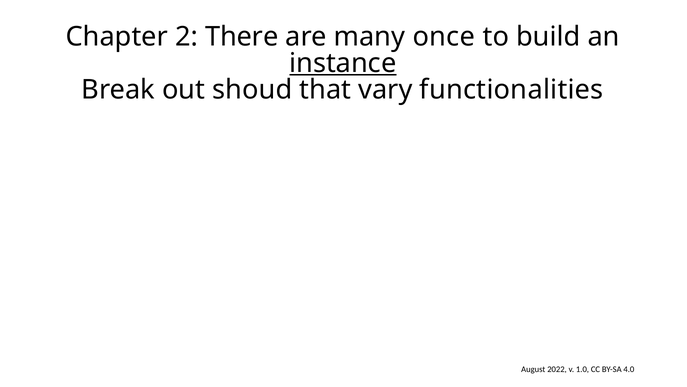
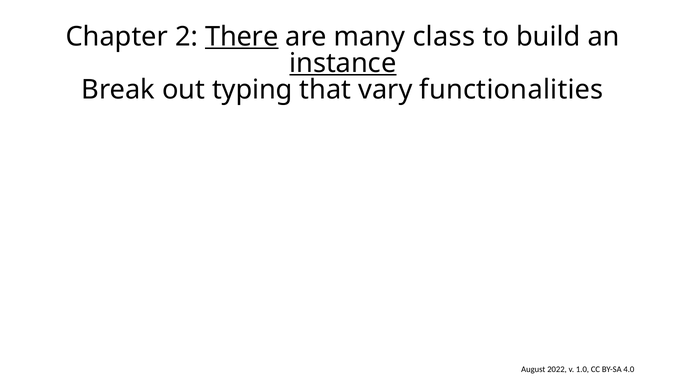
There underline: none -> present (242, 37)
once: once -> class (444, 37)
shoud: shoud -> typing (252, 89)
